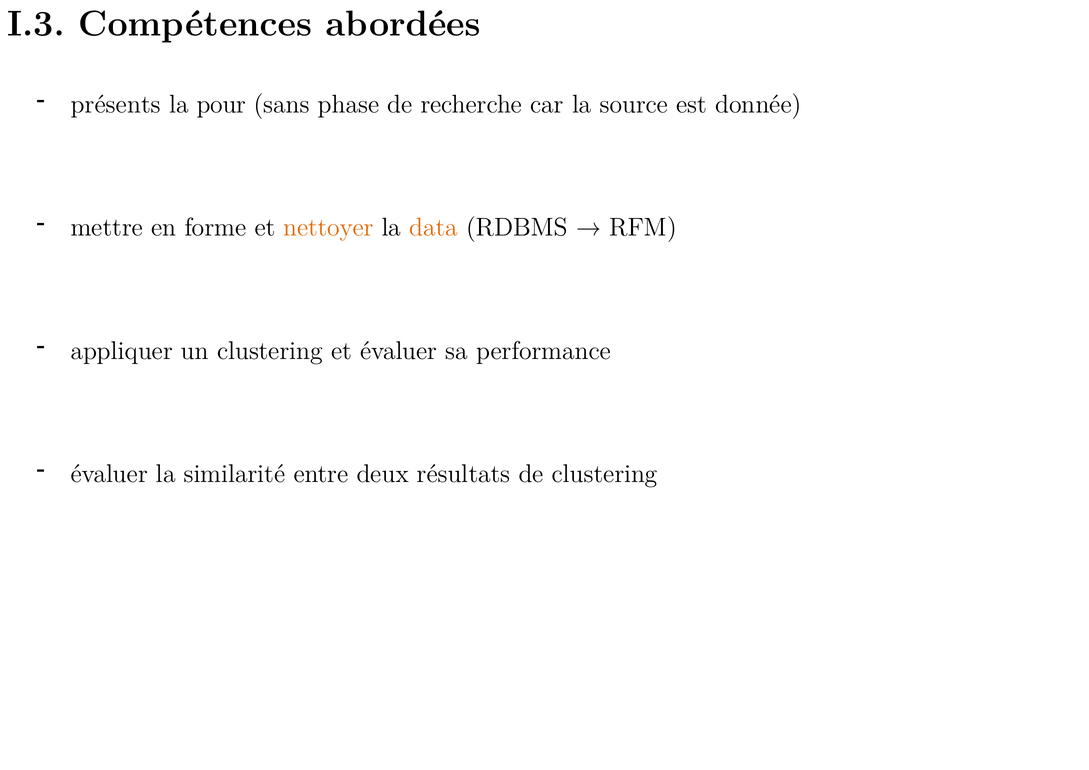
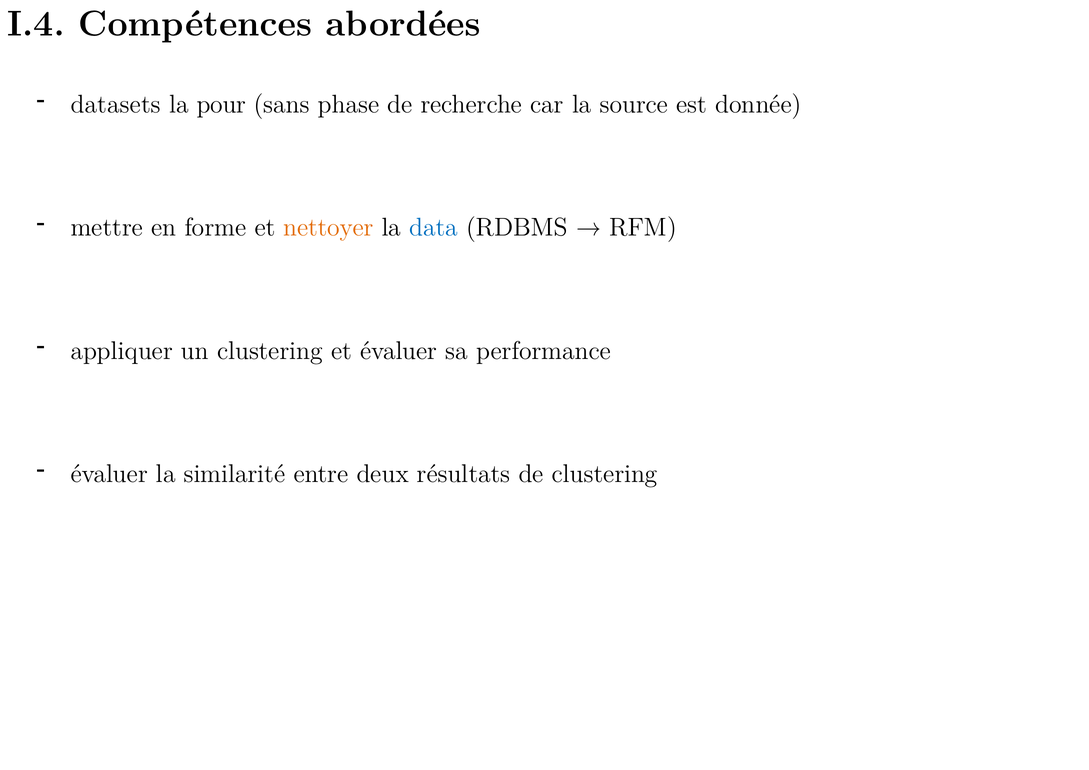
I.3: I.3 -> I.4 (36, 24)
présents: présents -> datasets (116, 104)
data colour: orange -> blue (434, 227)
